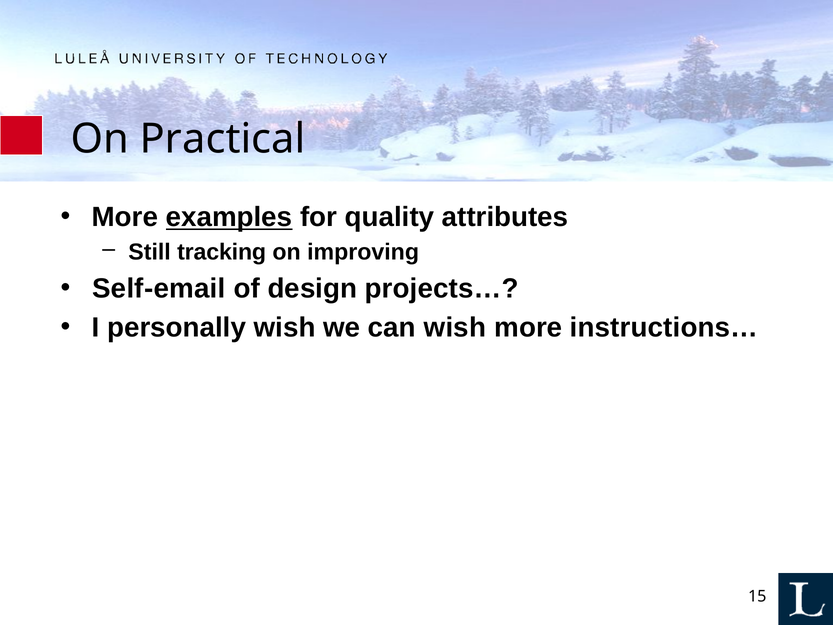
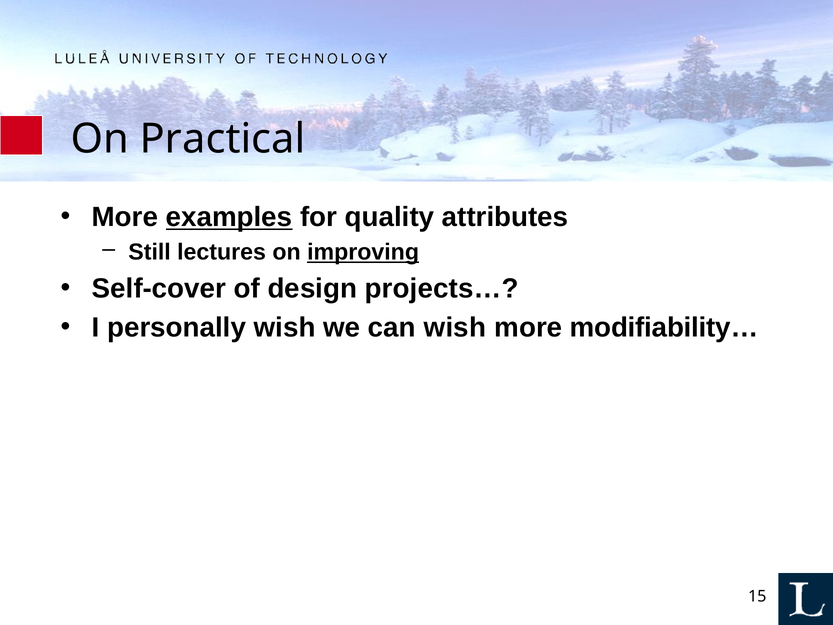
tracking: tracking -> lectures (222, 252)
improving underline: none -> present (363, 252)
Self-email: Self-email -> Self-cover (159, 288)
instructions…: instructions… -> modifiability… (664, 327)
